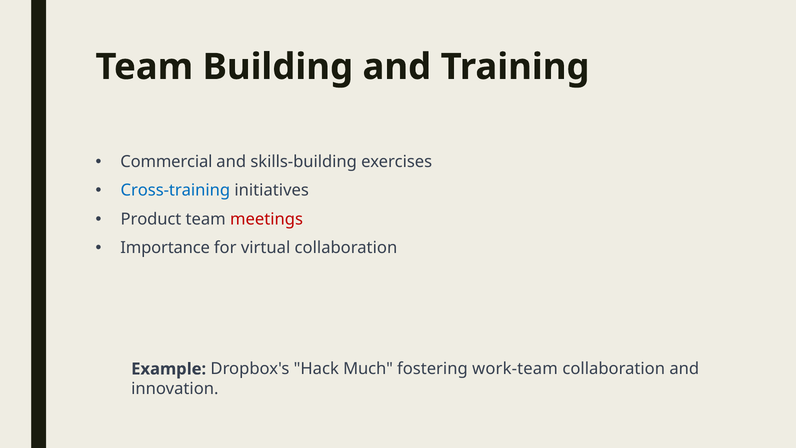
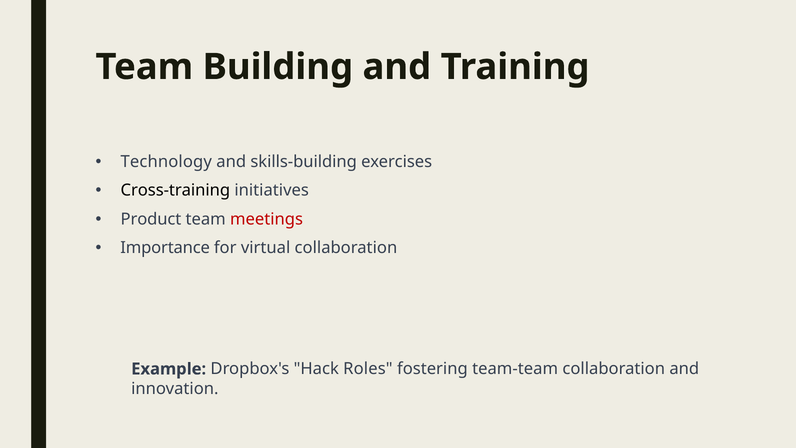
Commercial: Commercial -> Technology (166, 162)
Cross-training colour: blue -> black (175, 190)
Much: Much -> Roles (368, 369)
work-team: work-team -> team-team (515, 369)
